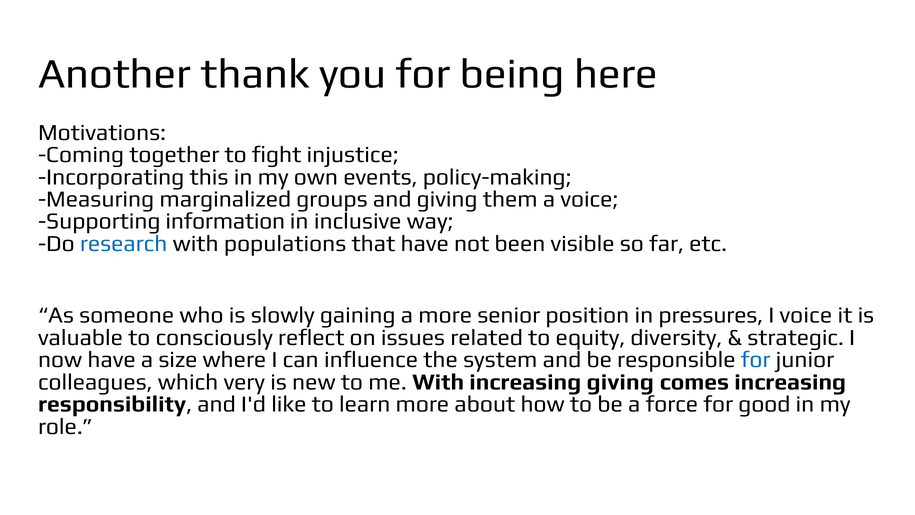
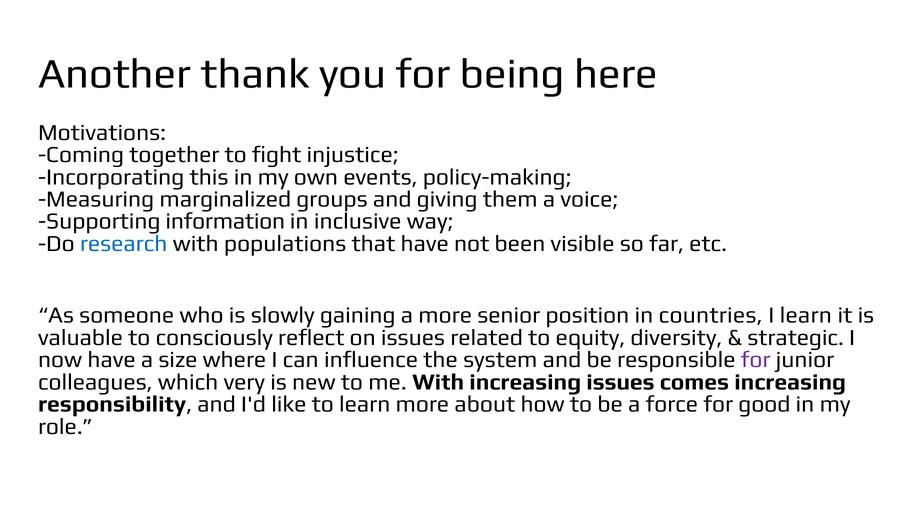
pressures: pressures -> countries (711, 315)
I voice: voice -> learn (806, 315)
for colour: blue -> purple (756, 360)
increasing giving: giving -> issues (620, 382)
